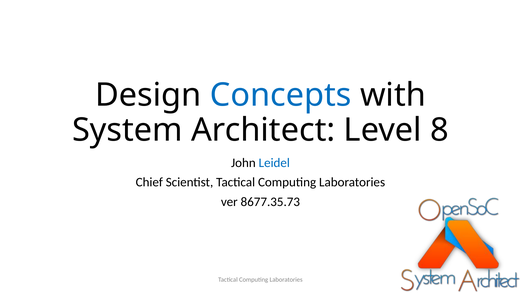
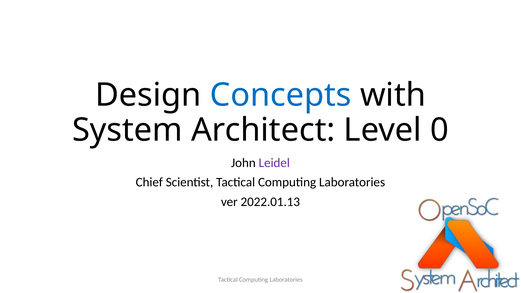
8: 8 -> 0 (440, 130)
Leidel colour: blue -> purple (274, 163)
8677.35.73: 8677.35.73 -> 2022.01.13 (270, 202)
